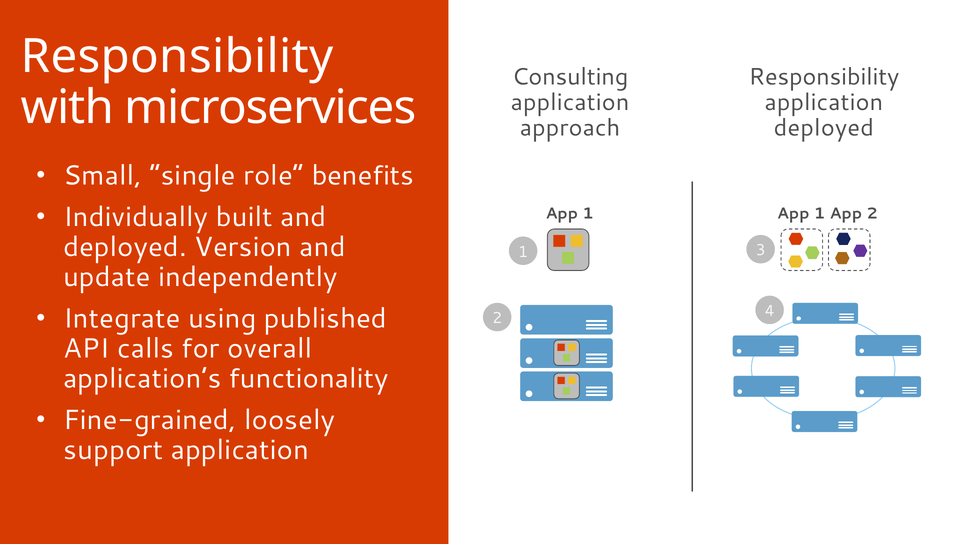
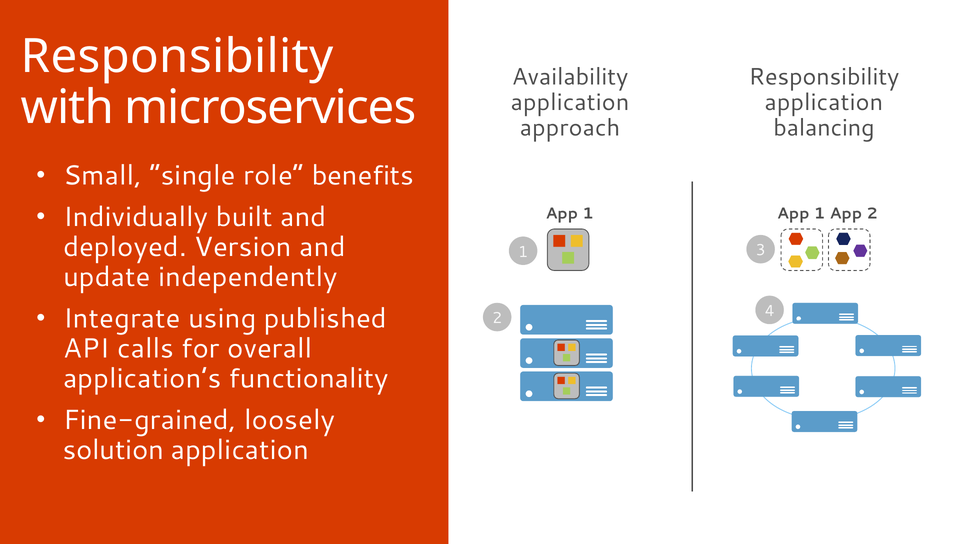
Consulting: Consulting -> Availability (570, 77)
deployed: deployed -> balancing (824, 128)
support: support -> solution (113, 450)
